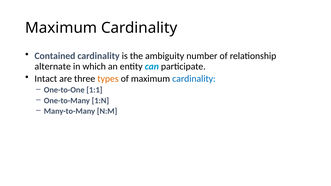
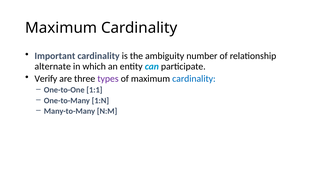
Contained: Contained -> Important (55, 56)
Intact: Intact -> Verify (46, 79)
types colour: orange -> purple (108, 79)
